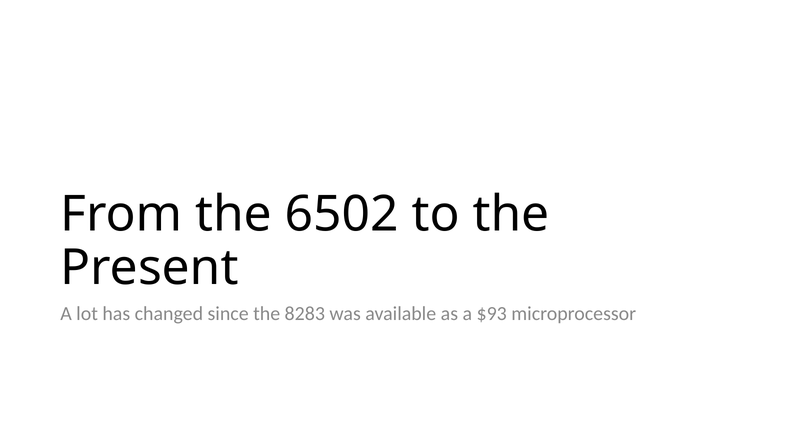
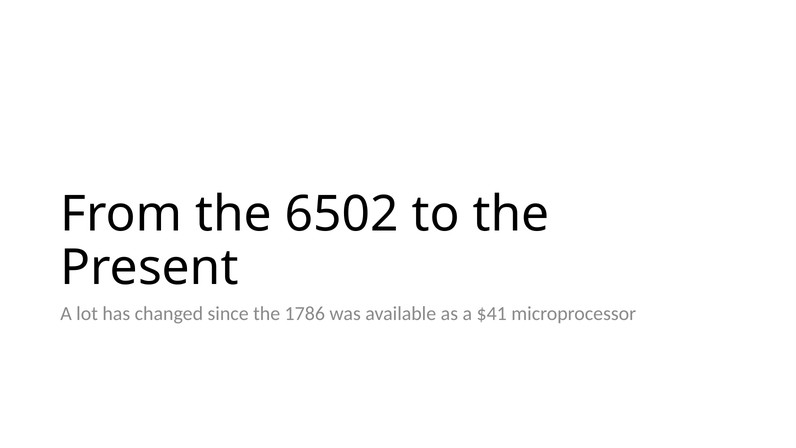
8283: 8283 -> 1786 (305, 313)
$93: $93 -> $41 (492, 313)
